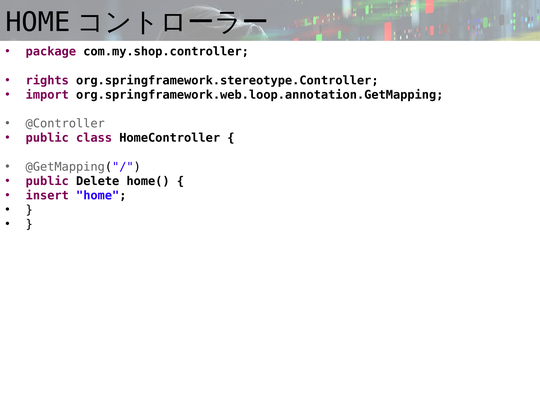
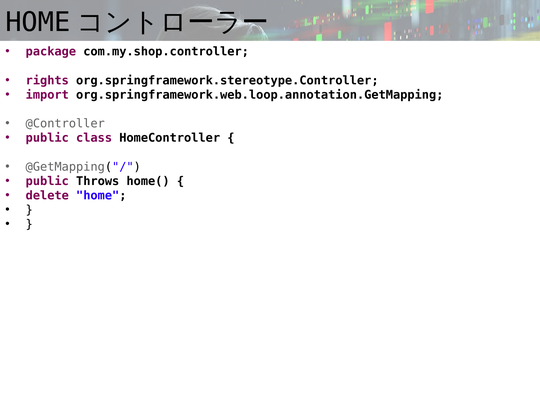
Delete: Delete -> Throws (98, 181)
insert: insert -> delete (47, 196)
